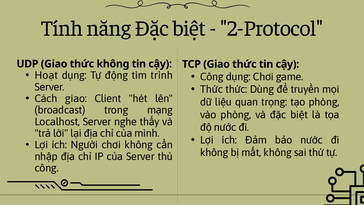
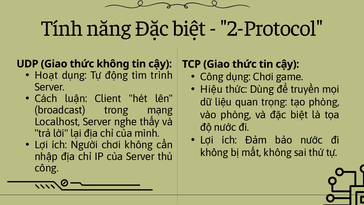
Thức: Thức -> Hiệu (211, 89)
Cách giao: giao -> luận (76, 99)
